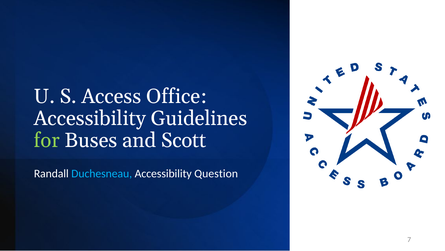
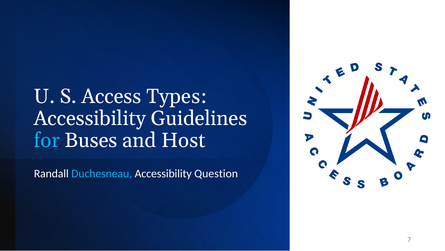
Office: Office -> Types (177, 96)
for colour: light green -> light blue (47, 140)
Scott: Scott -> Host (183, 140)
